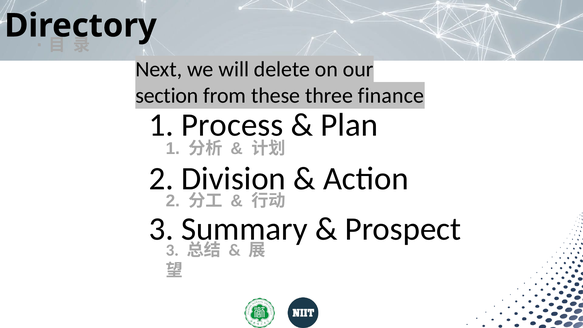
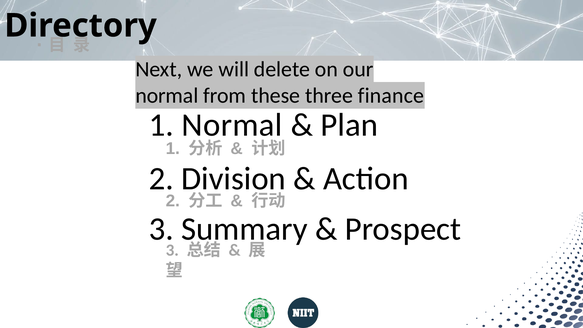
section: section -> normal (167, 96)
1 Process: Process -> Normal (232, 125)
